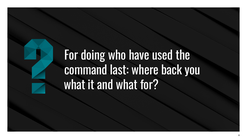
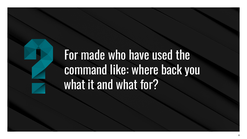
doing: doing -> made (93, 56)
last: last -> like (119, 70)
